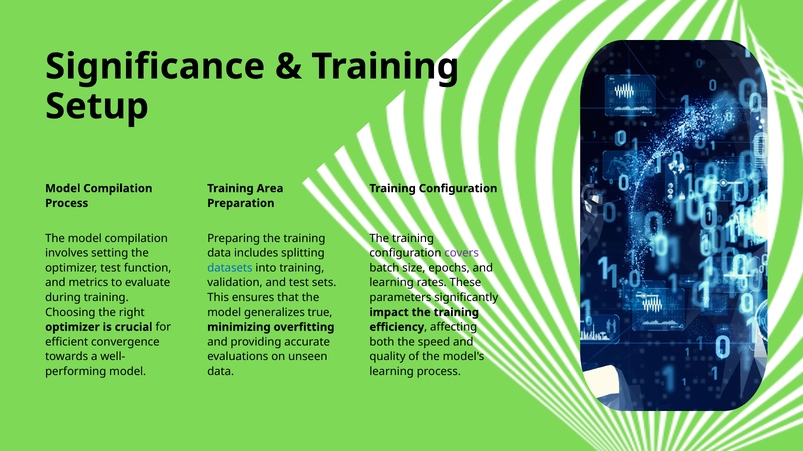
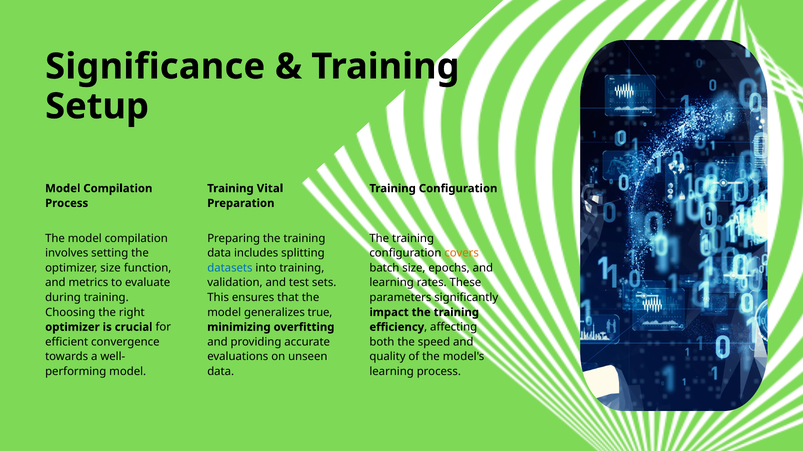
Area: Area -> Vital (270, 189)
covers colour: purple -> orange (462, 254)
optimizer test: test -> size (111, 268)
